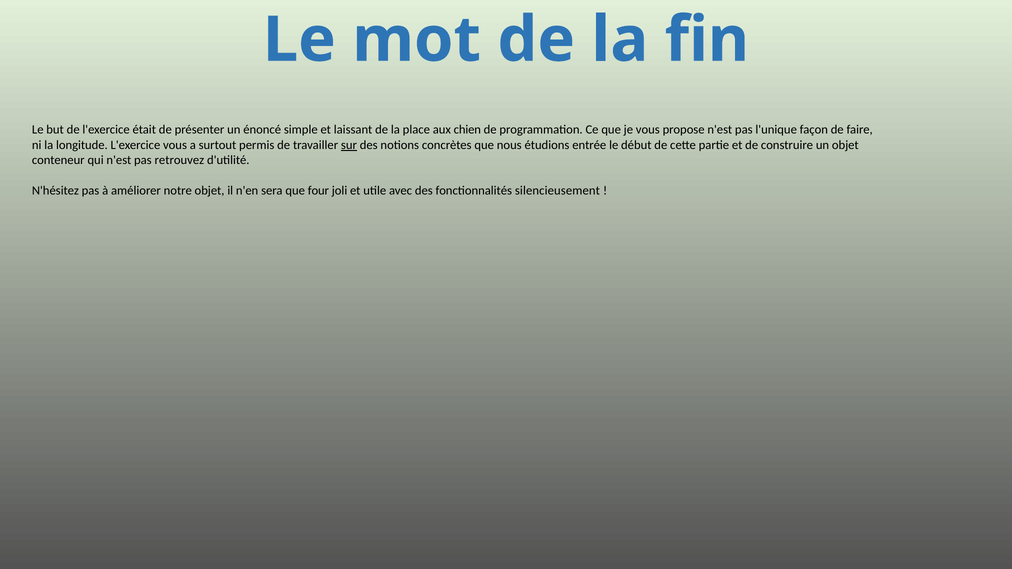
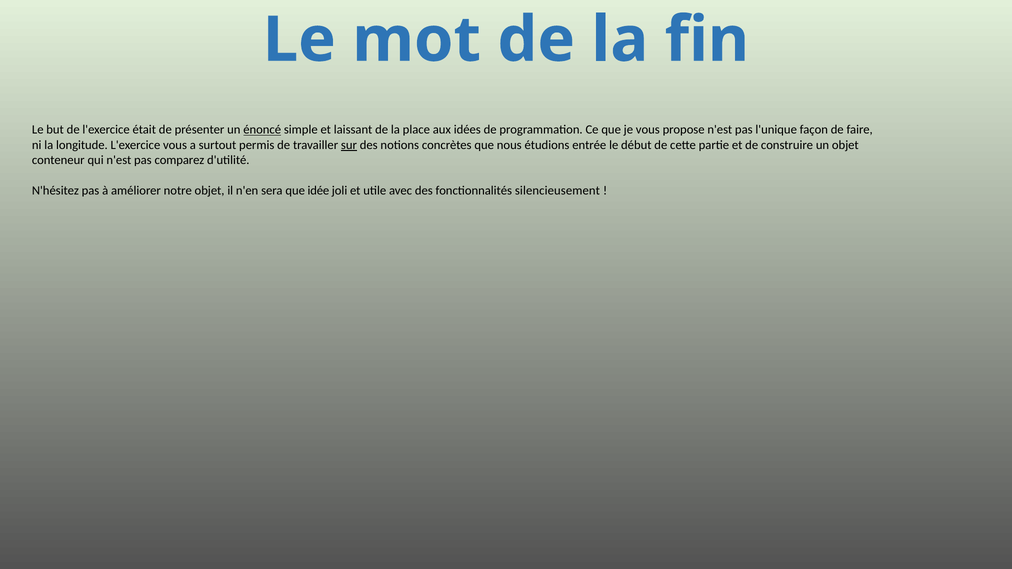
énoncé underline: none -> present (262, 130)
chien: chien -> idées (467, 130)
retrouvez: retrouvez -> comparez (179, 160)
four: four -> idée (318, 191)
